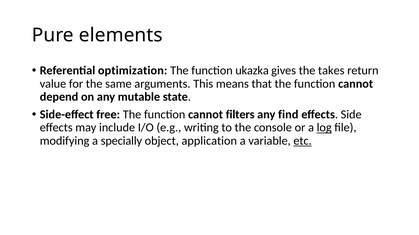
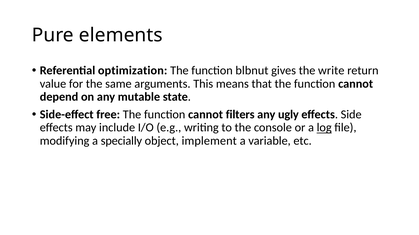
ukazka: ukazka -> blbnut (252, 71)
takes: takes -> write (331, 71)
find: find -> ugly (288, 115)
application: application -> implement (209, 141)
etc underline: present -> none (303, 141)
